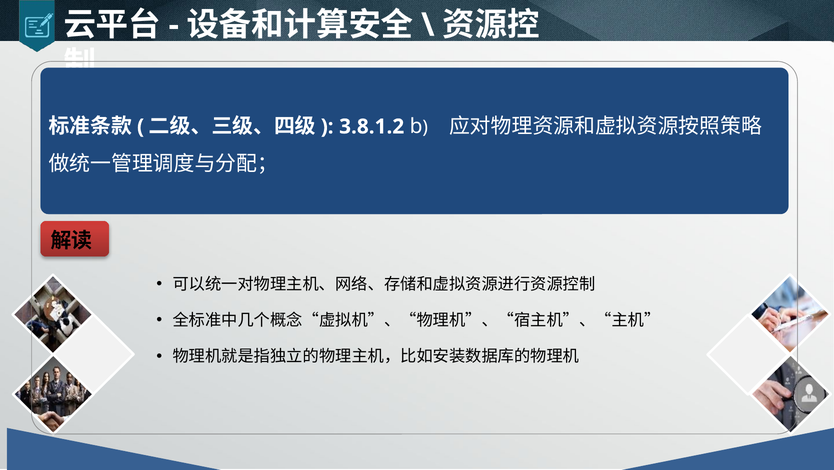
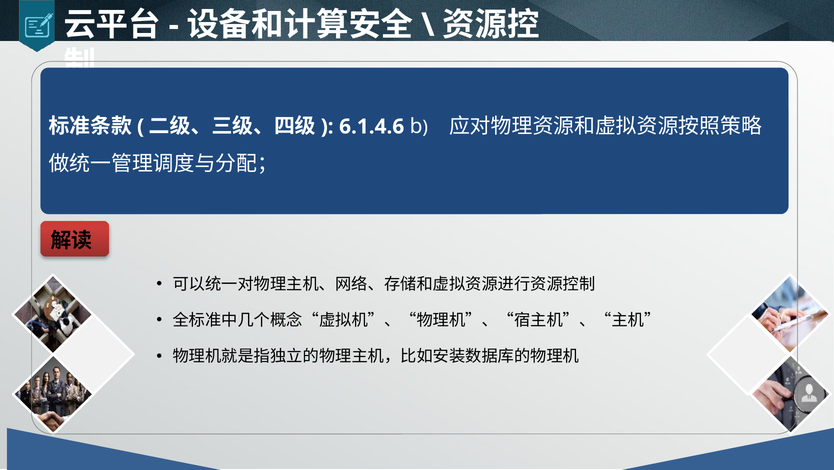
3.8.1.2: 3.8.1.2 -> 6.1.4.6 (372, 127)
